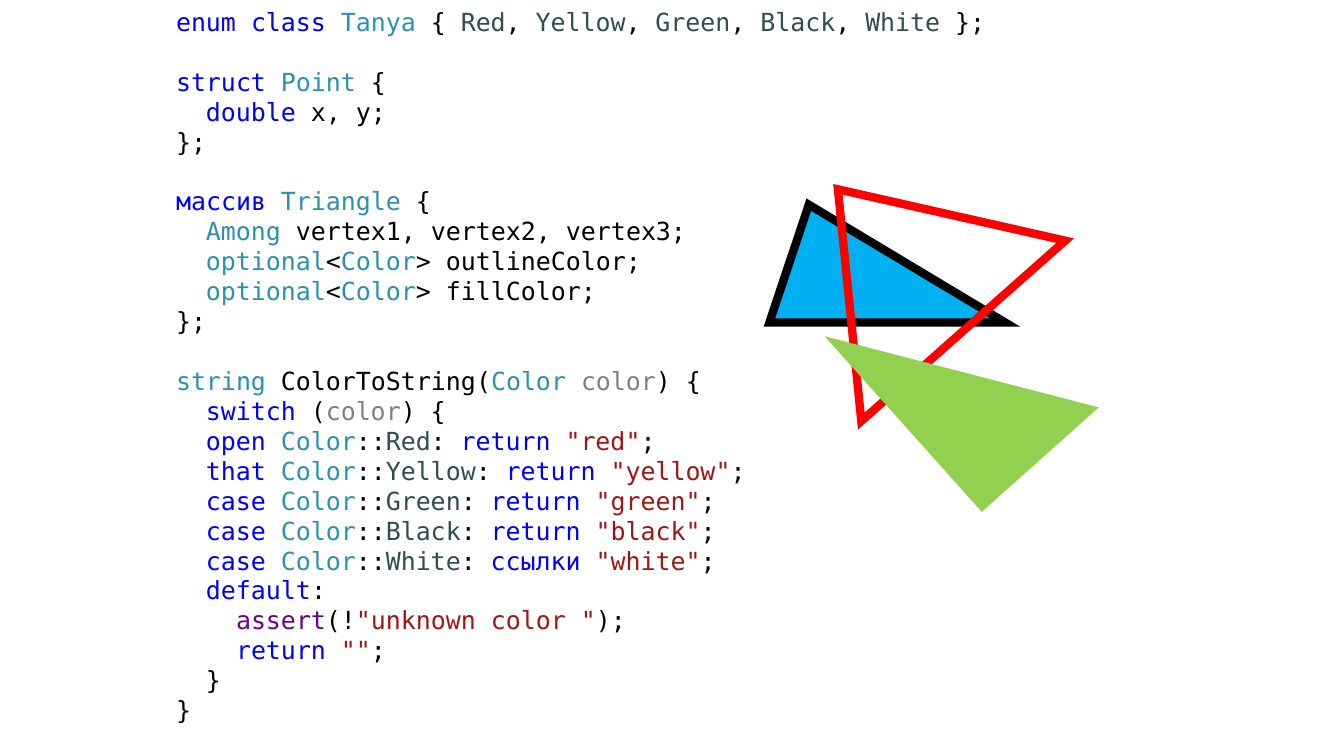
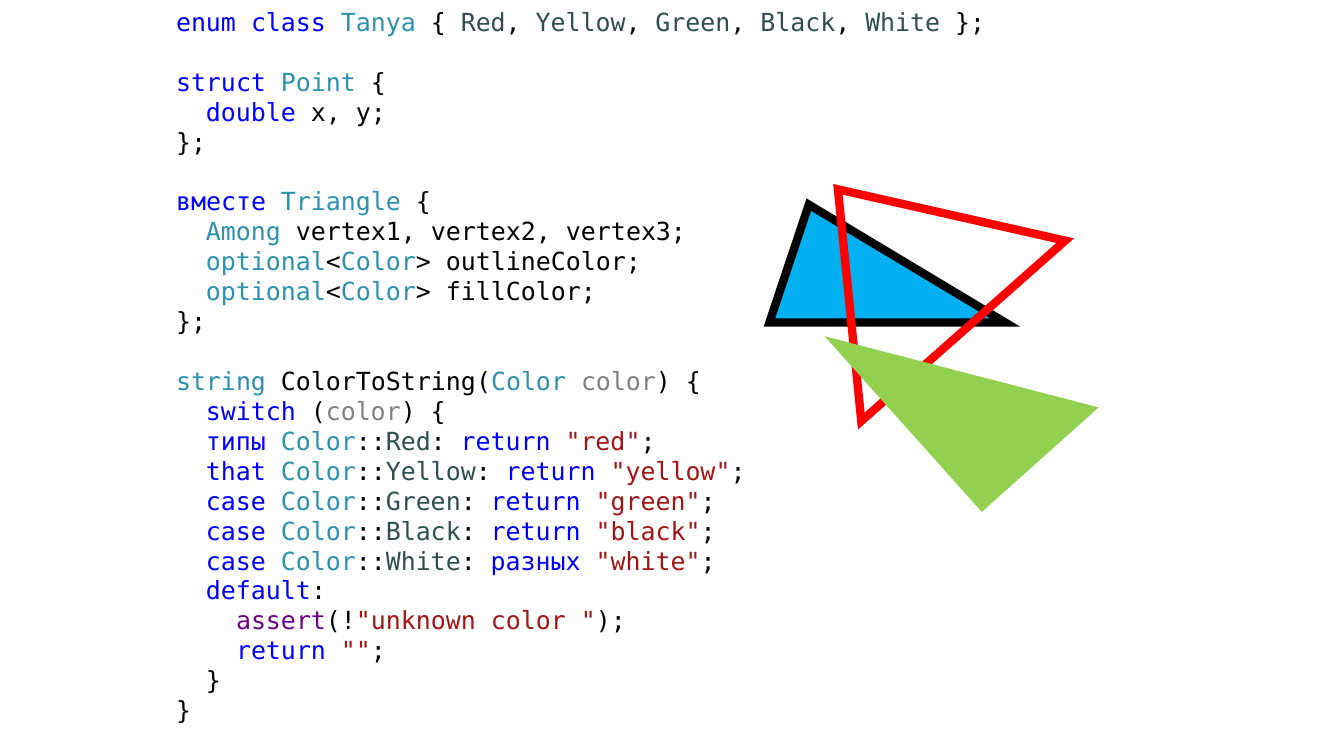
массив: массив -> вместе (221, 203)
open: open -> типы (236, 442)
ссылки: ссылки -> разных (536, 562)
